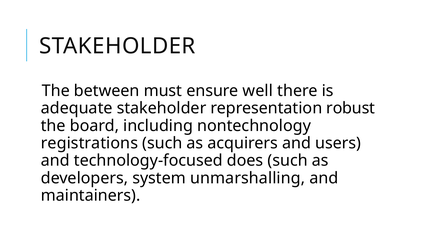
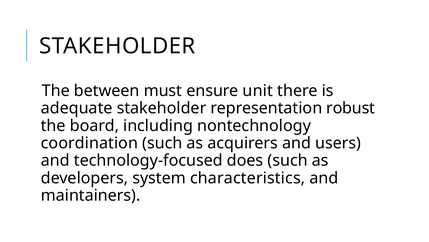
well: well -> unit (258, 91)
registrations: registrations -> coordination (89, 143)
unmarshalling: unmarshalling -> characteristics (248, 178)
